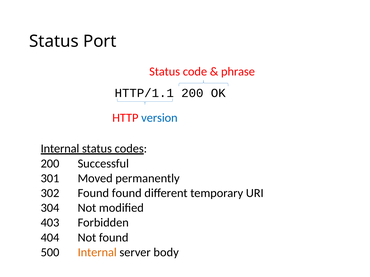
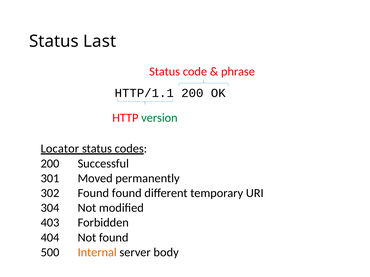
Port: Port -> Last (100, 41)
version colour: blue -> green (159, 118)
Internal: Internal -> Locator (60, 149)
